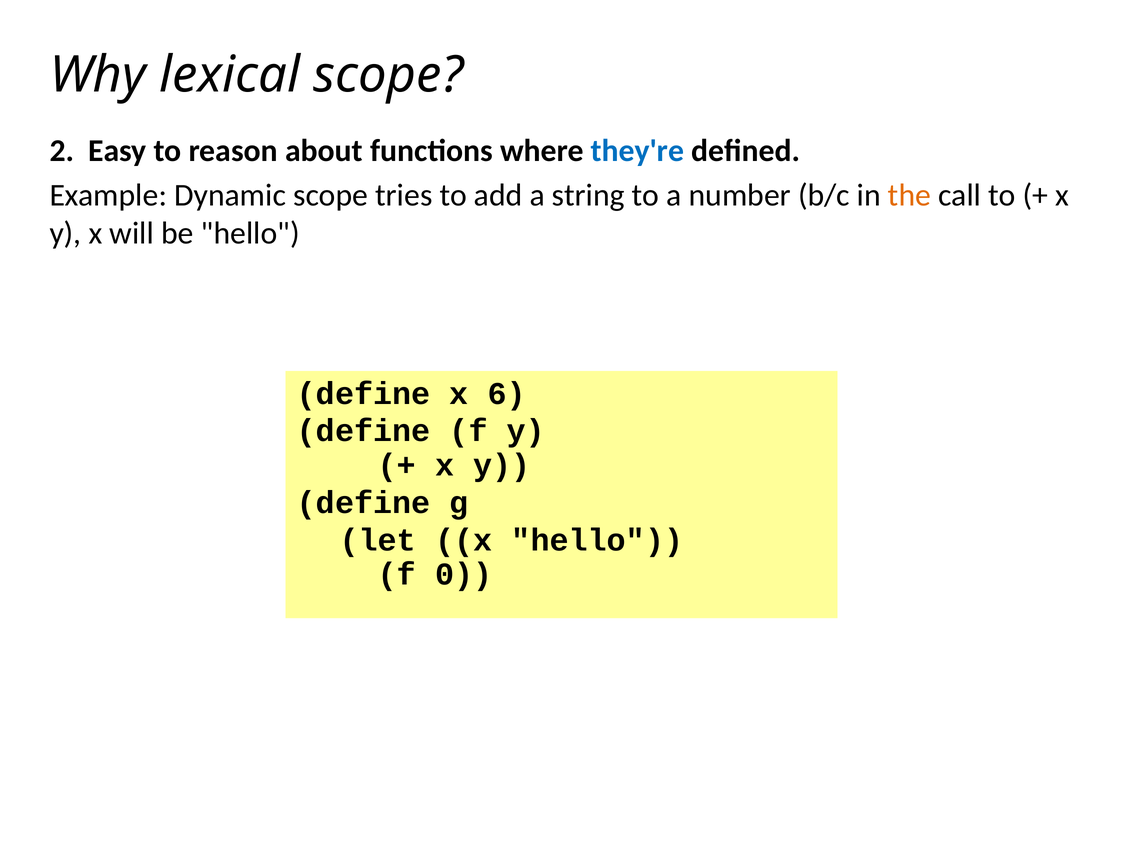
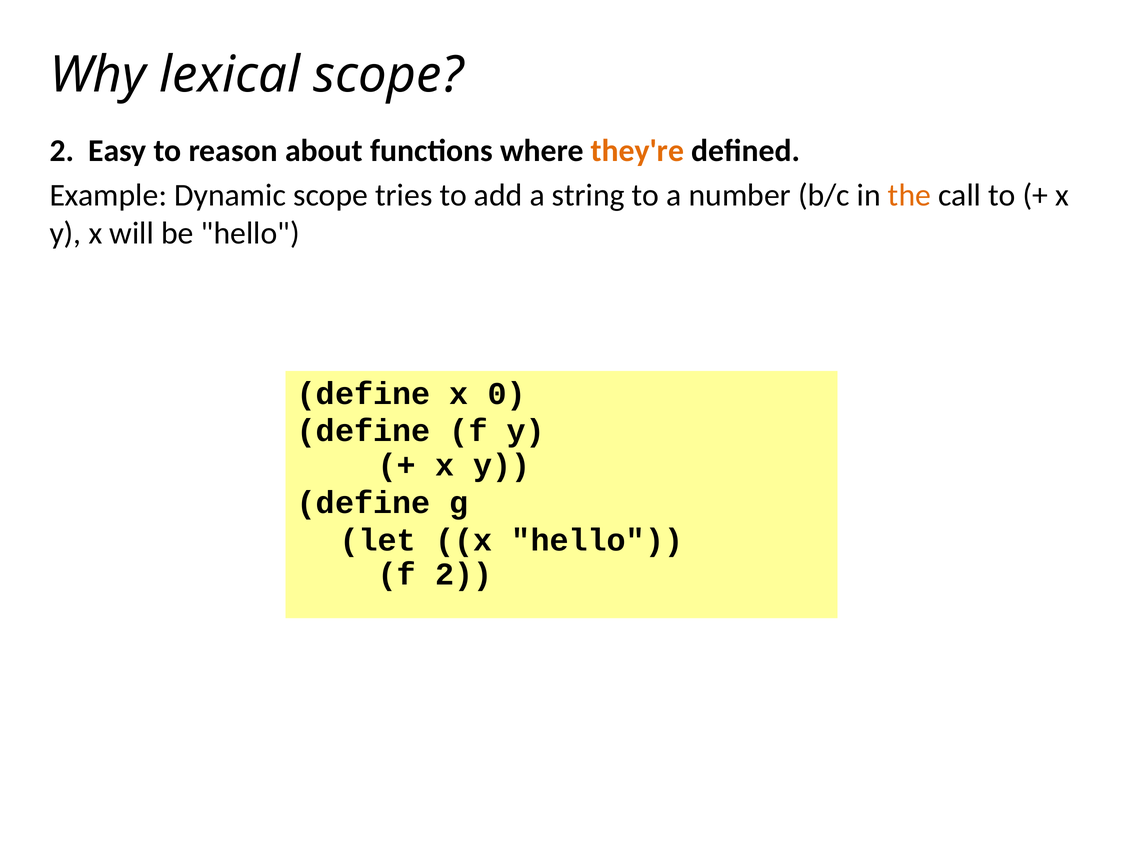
they're colour: blue -> orange (638, 151)
6: 6 -> 0 (507, 394)
f 0: 0 -> 2 (464, 575)
